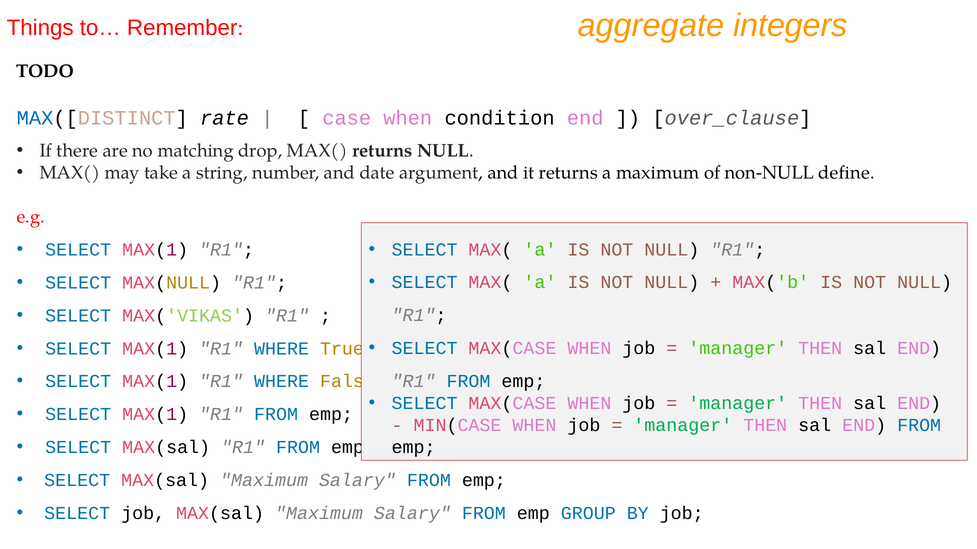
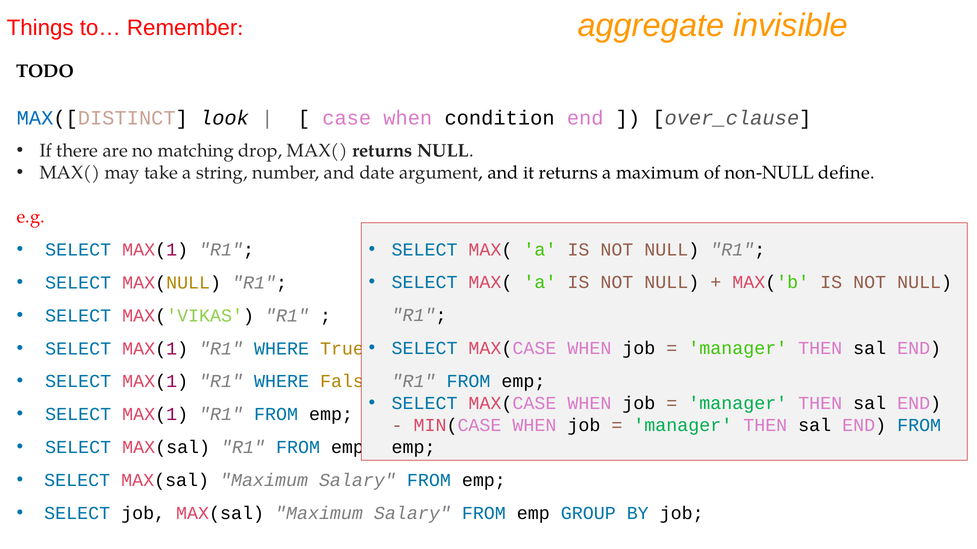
integers: integers -> invisible (791, 25)
rate: rate -> look (224, 118)
